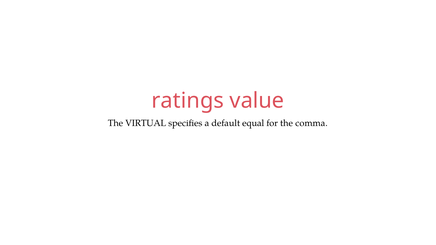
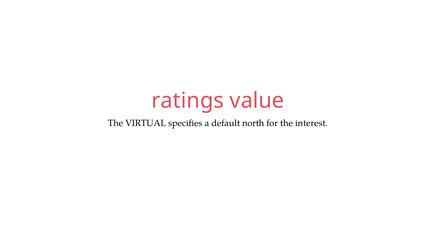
equal: equal -> north (253, 123)
comma: comma -> interest (312, 123)
